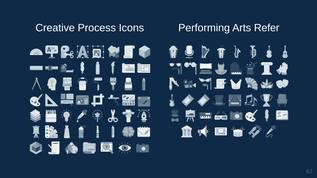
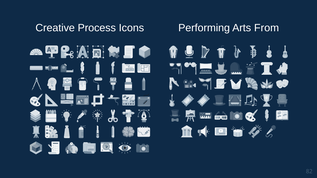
Refer: Refer -> From (267, 28)
